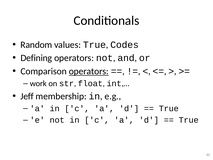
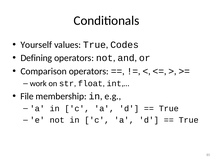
Random: Random -> Yourself (36, 45)
operators underline: present -> none (89, 71)
Jeff: Jeff -> File (27, 96)
